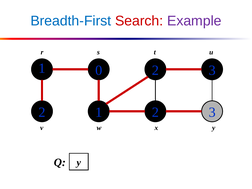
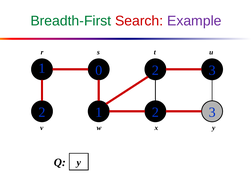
Breadth-First colour: blue -> green (71, 21)
